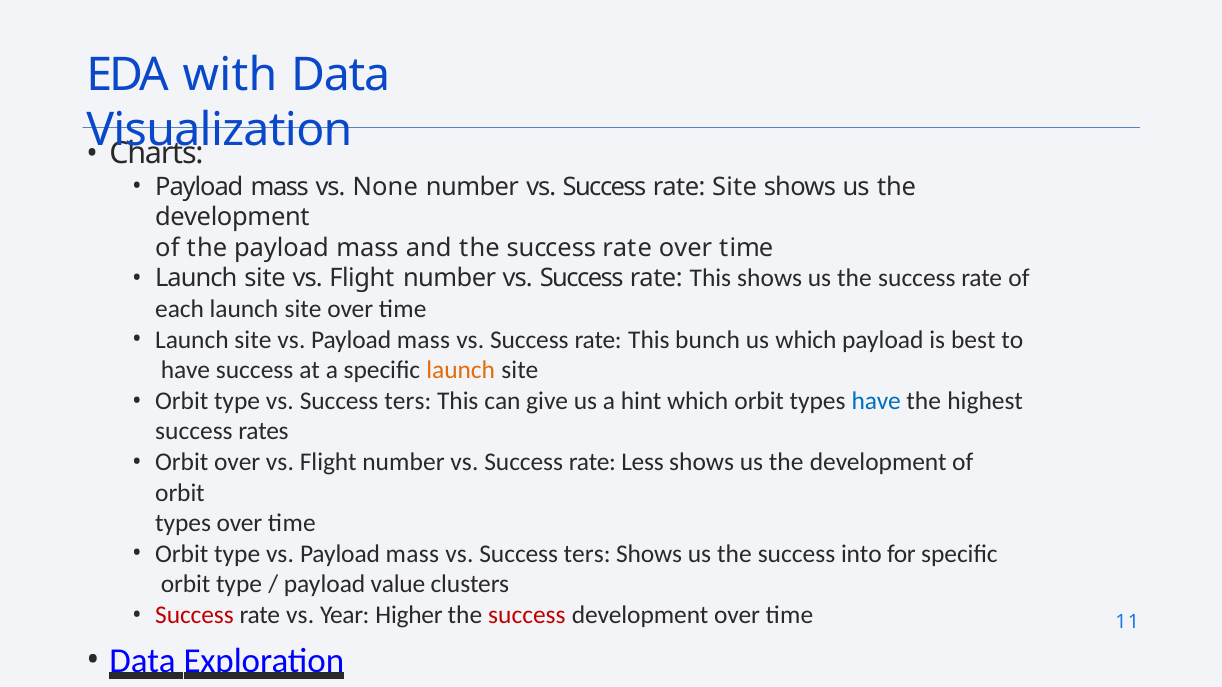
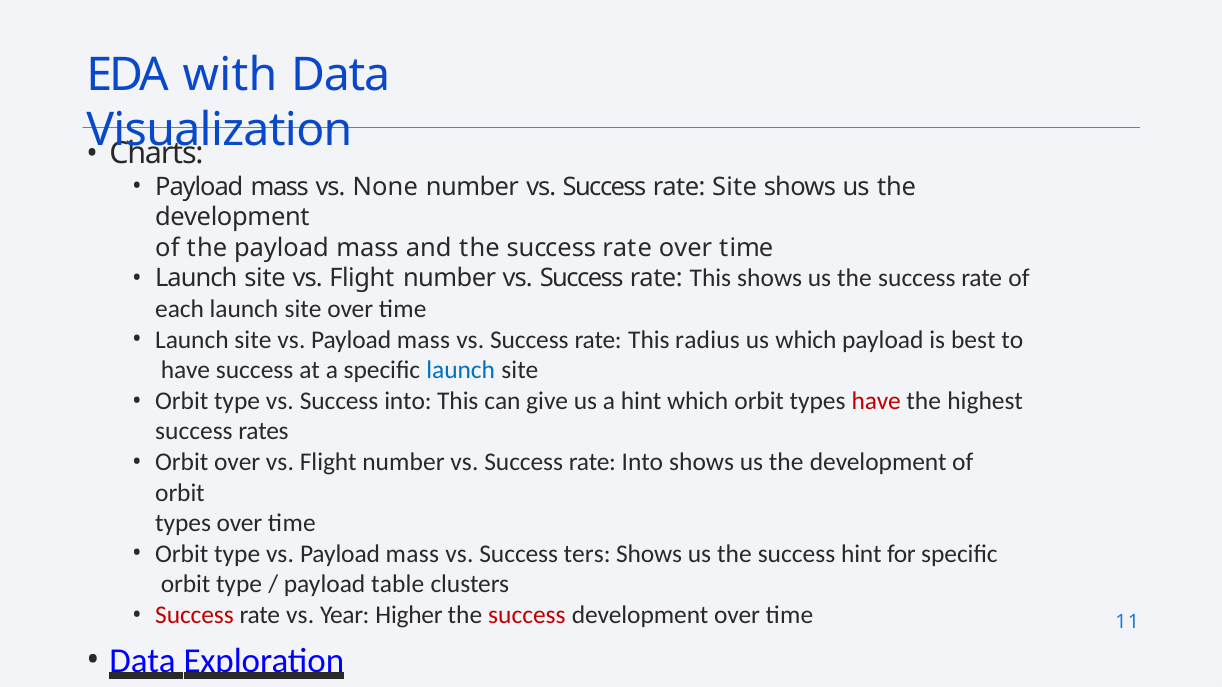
bunch: bunch -> radius (708, 340)
launch colour: orange -> blue (461, 370)
type vs Success ters: ters -> into (408, 401)
have colour: blue -> red (876, 401)
rate Less: Less -> Into (642, 462)
success into: into -> hint (861, 554)
value: value -> table (398, 585)
